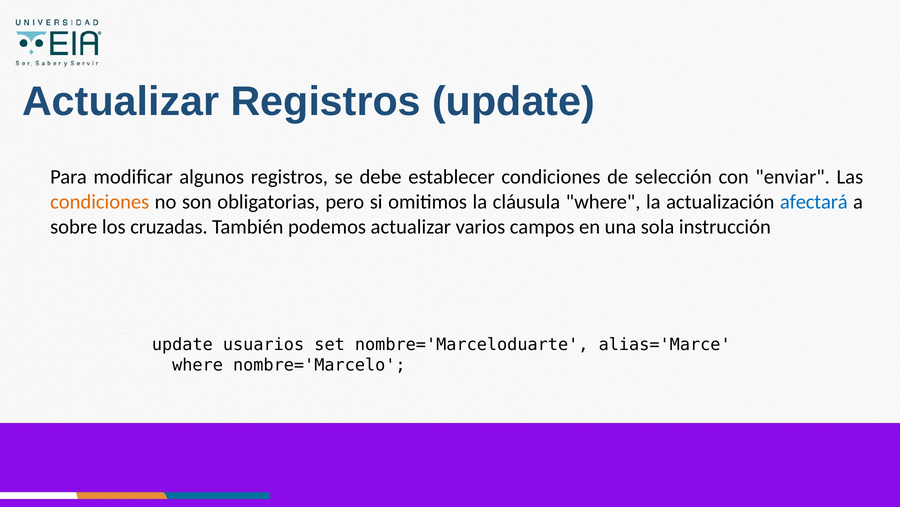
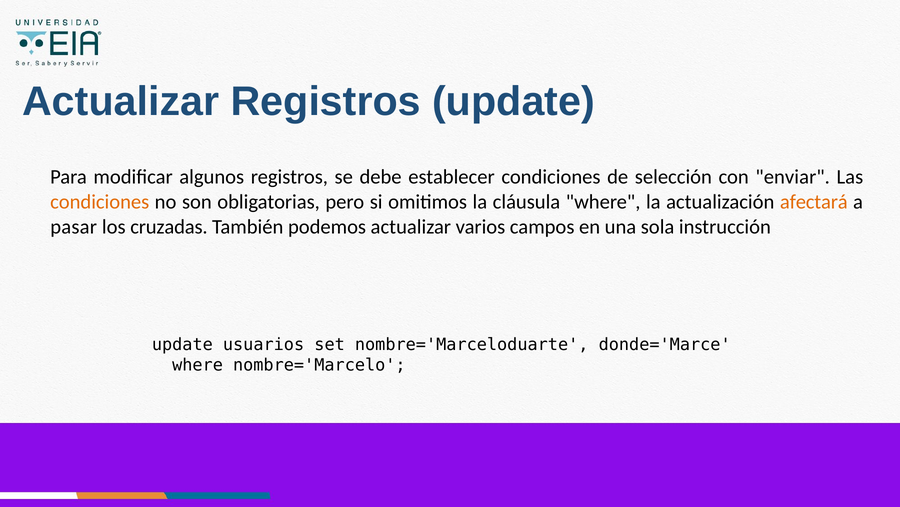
afectará colour: blue -> orange (814, 202)
sobre: sobre -> pasar (74, 226)
alias='Marce: alias='Marce -> donde='Marce (665, 344)
